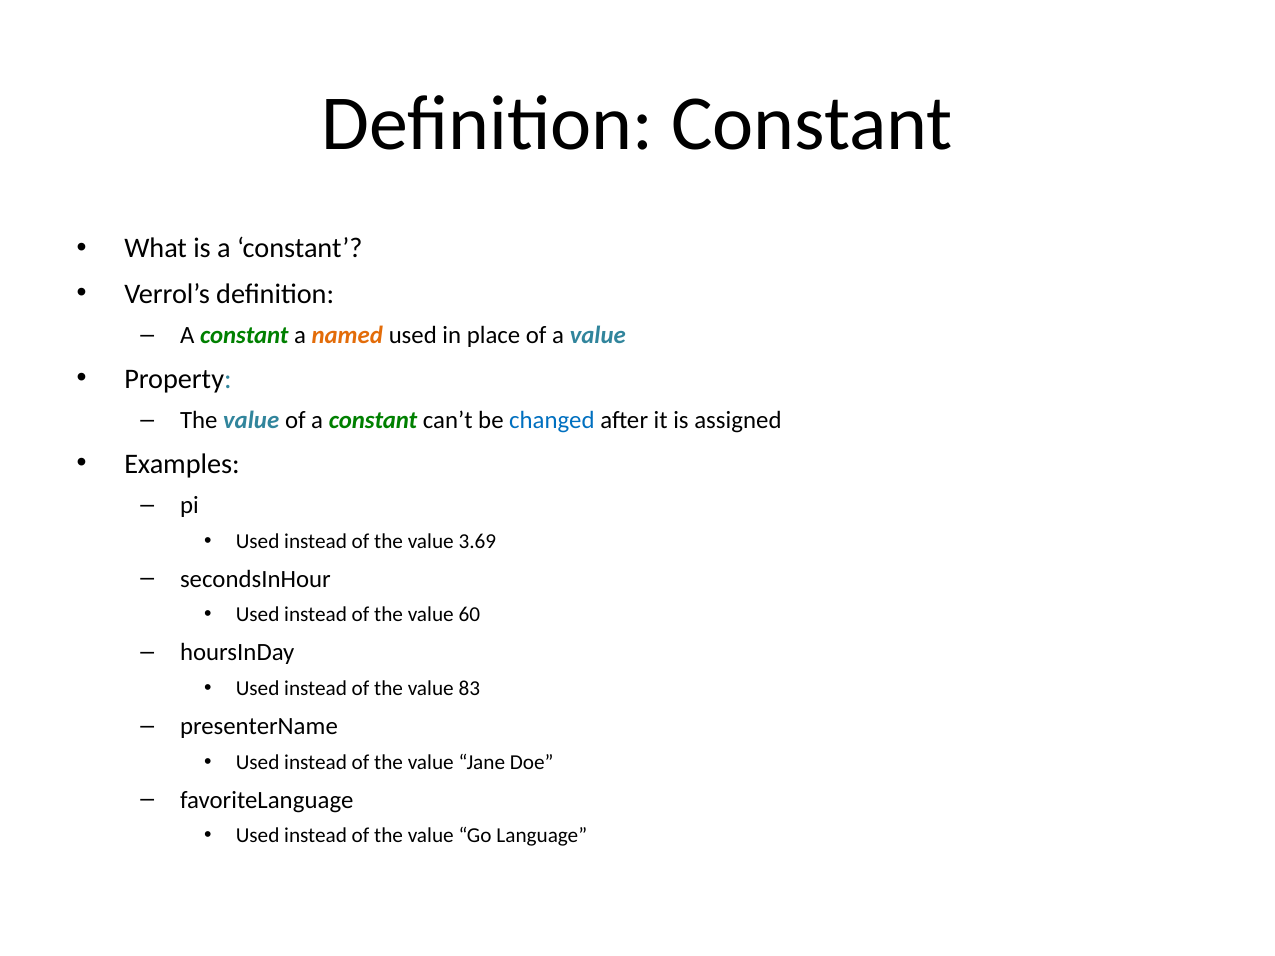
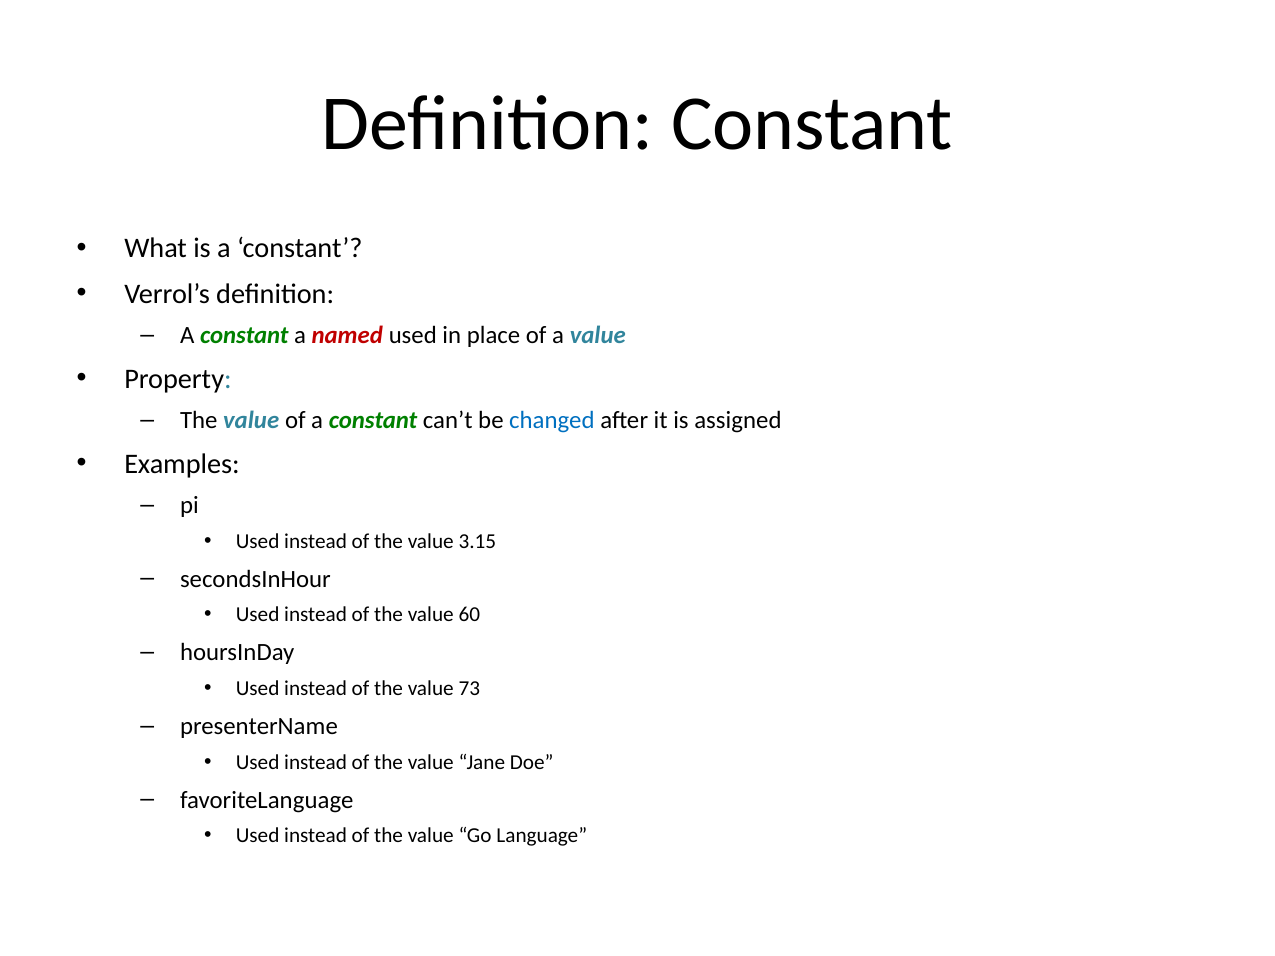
named colour: orange -> red (347, 335)
3.69: 3.69 -> 3.15 (477, 541)
83: 83 -> 73 (469, 689)
